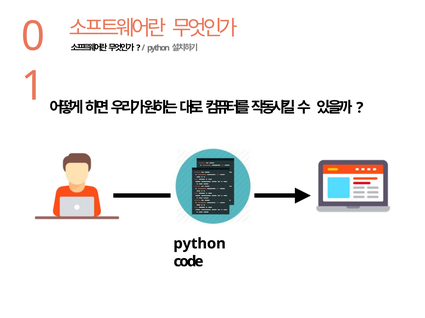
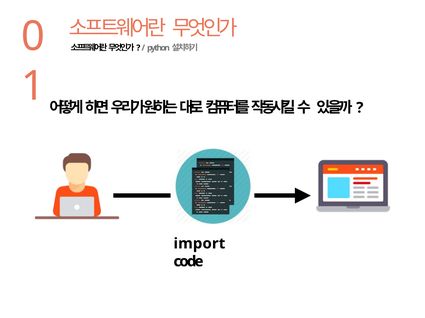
python: python -> import (199, 244)
